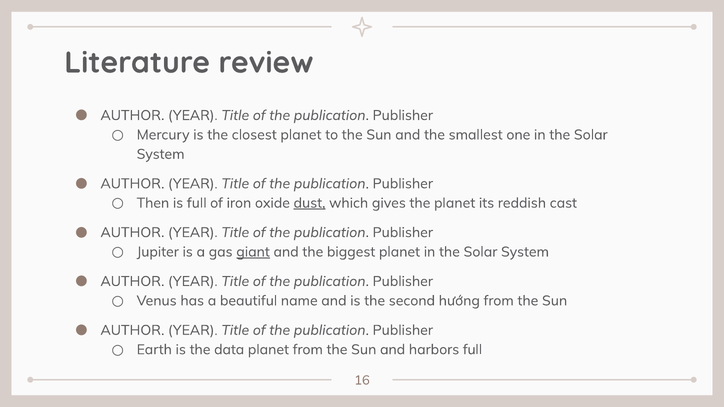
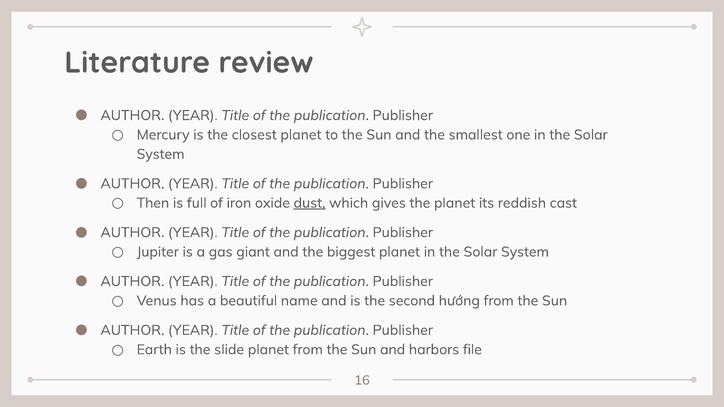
giant underline: present -> none (253, 252)
data: data -> slide (229, 350)
harbors full: full -> file (472, 350)
